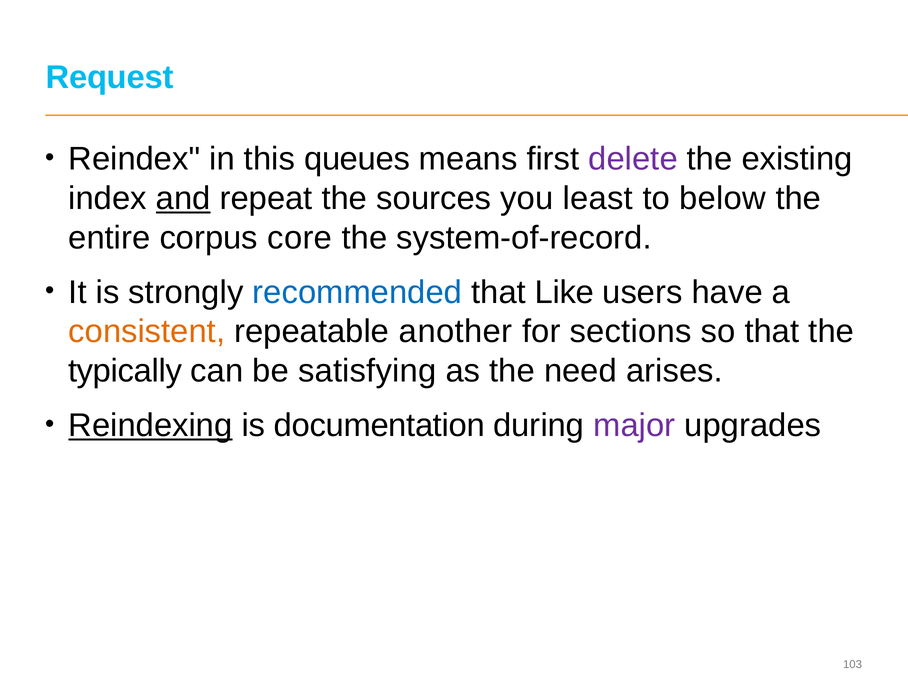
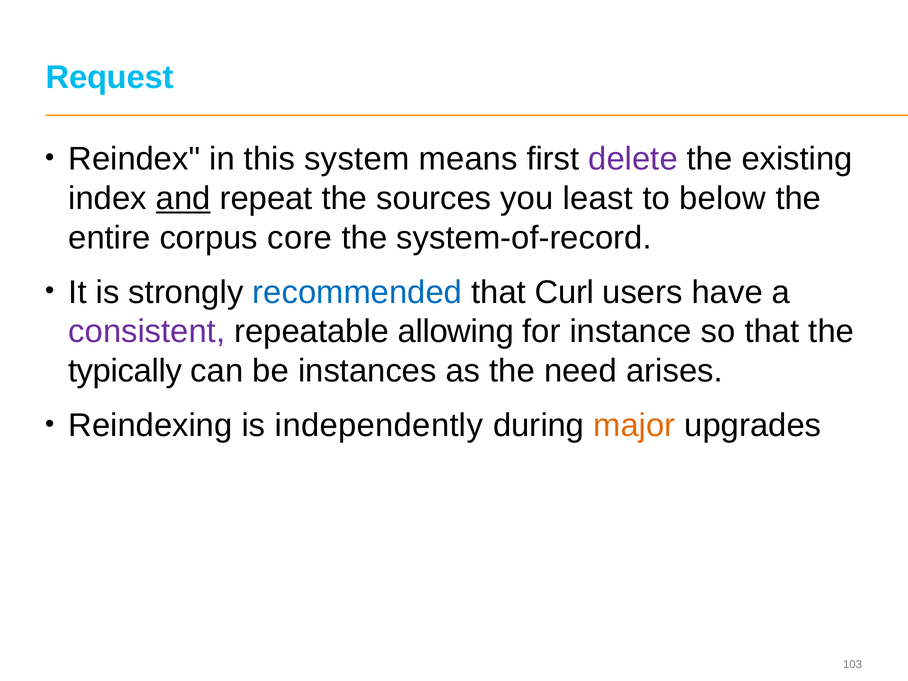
queues: queues -> system (357, 159)
Like: Like -> Curl (564, 292)
consistent colour: orange -> purple (147, 332)
another: another -> allowing (456, 332)
sections: sections -> instance (631, 332)
satisfying: satisfying -> instances (367, 371)
Reindexing underline: present -> none (150, 425)
documentation: documentation -> independently (379, 425)
major colour: purple -> orange (634, 425)
